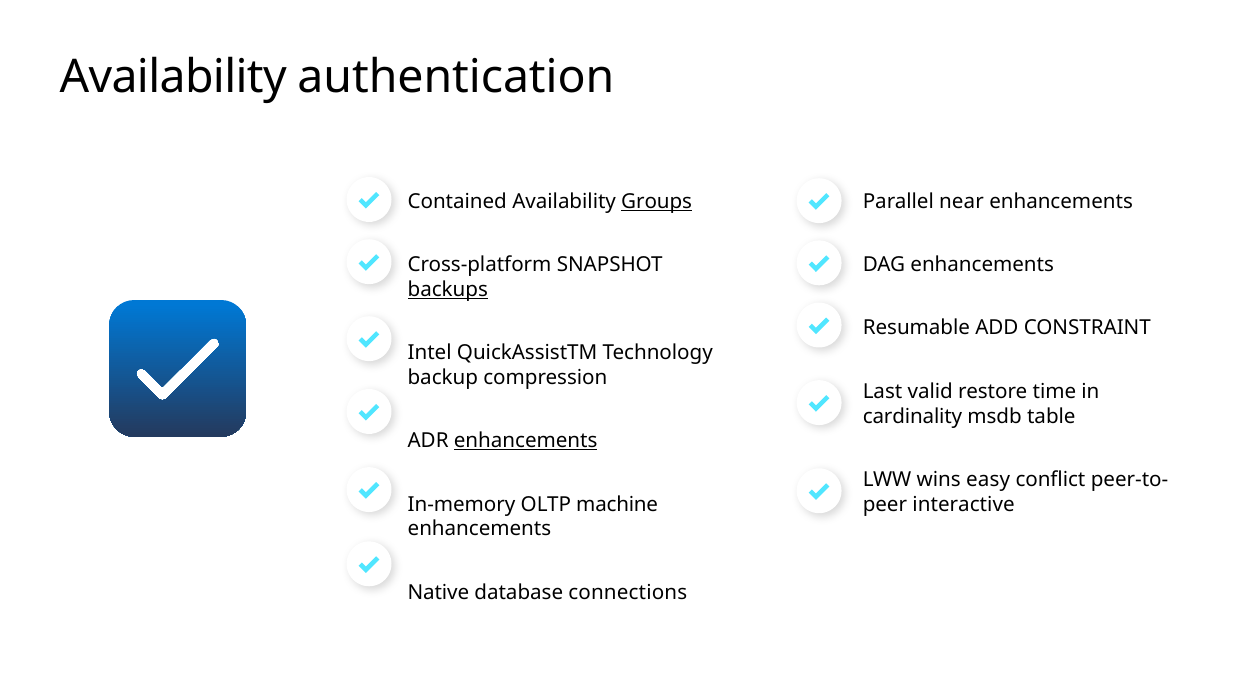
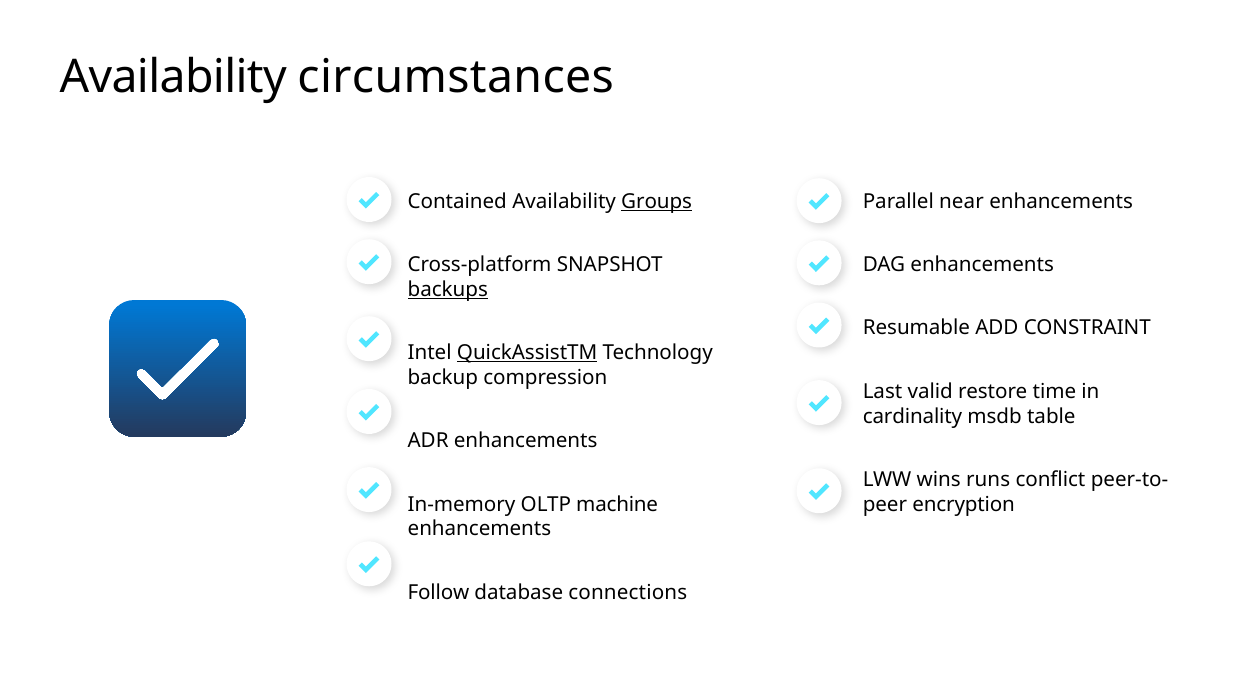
authentication: authentication -> circumstances (456, 78)
QuickAssistTM underline: none -> present (527, 353)
enhancements underline: present -> none (526, 441)
easy: easy -> runs (988, 480)
interactive: interactive -> encryption (964, 505)
Native: Native -> Follow (438, 593)
